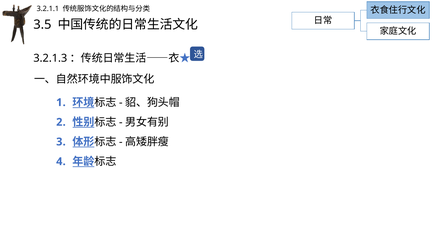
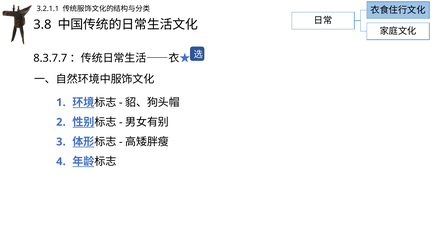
3.5: 3.5 -> 3.8 (42, 25)
3.2.1.3: 3.2.1.3 -> 8.3.7.7 (50, 58)
